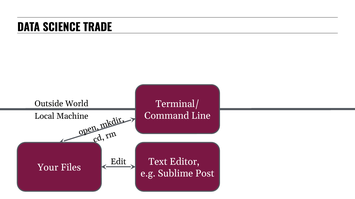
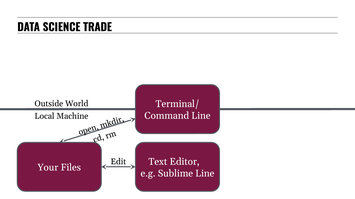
Sublime Post: Post -> Line (205, 174)
